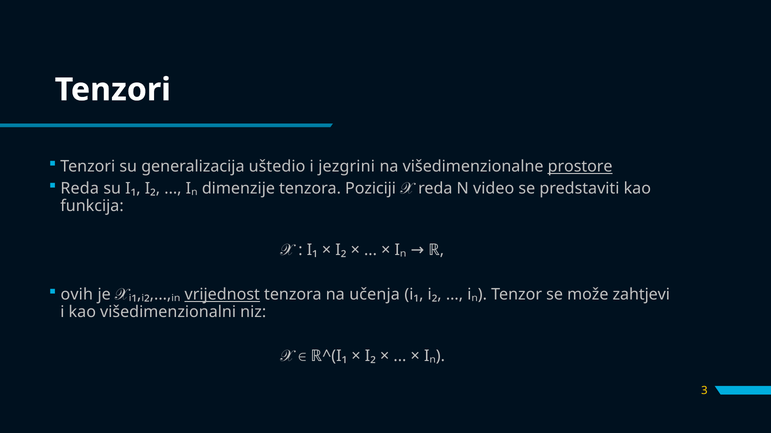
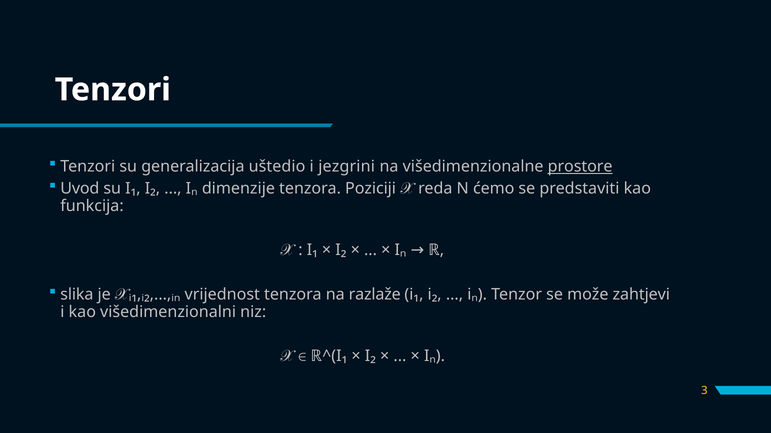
Reda: Reda -> Uvod (80, 189)
video: video -> ćemo (494, 189)
ovih: ovih -> slika (77, 295)
vrijednost underline: present -> none (222, 295)
učenja: učenja -> razlaže (375, 295)
